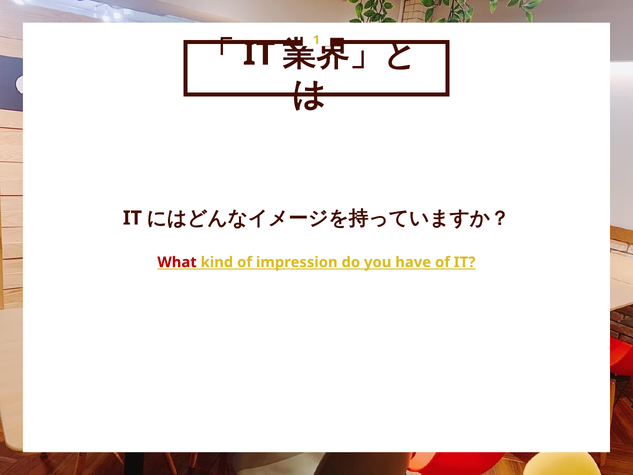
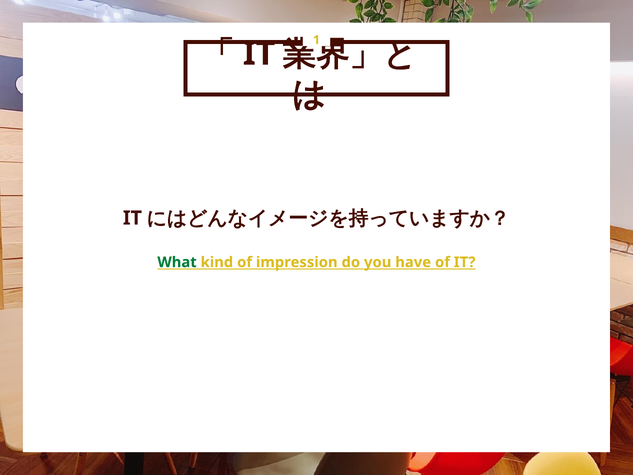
What colour: red -> green (177, 262)
